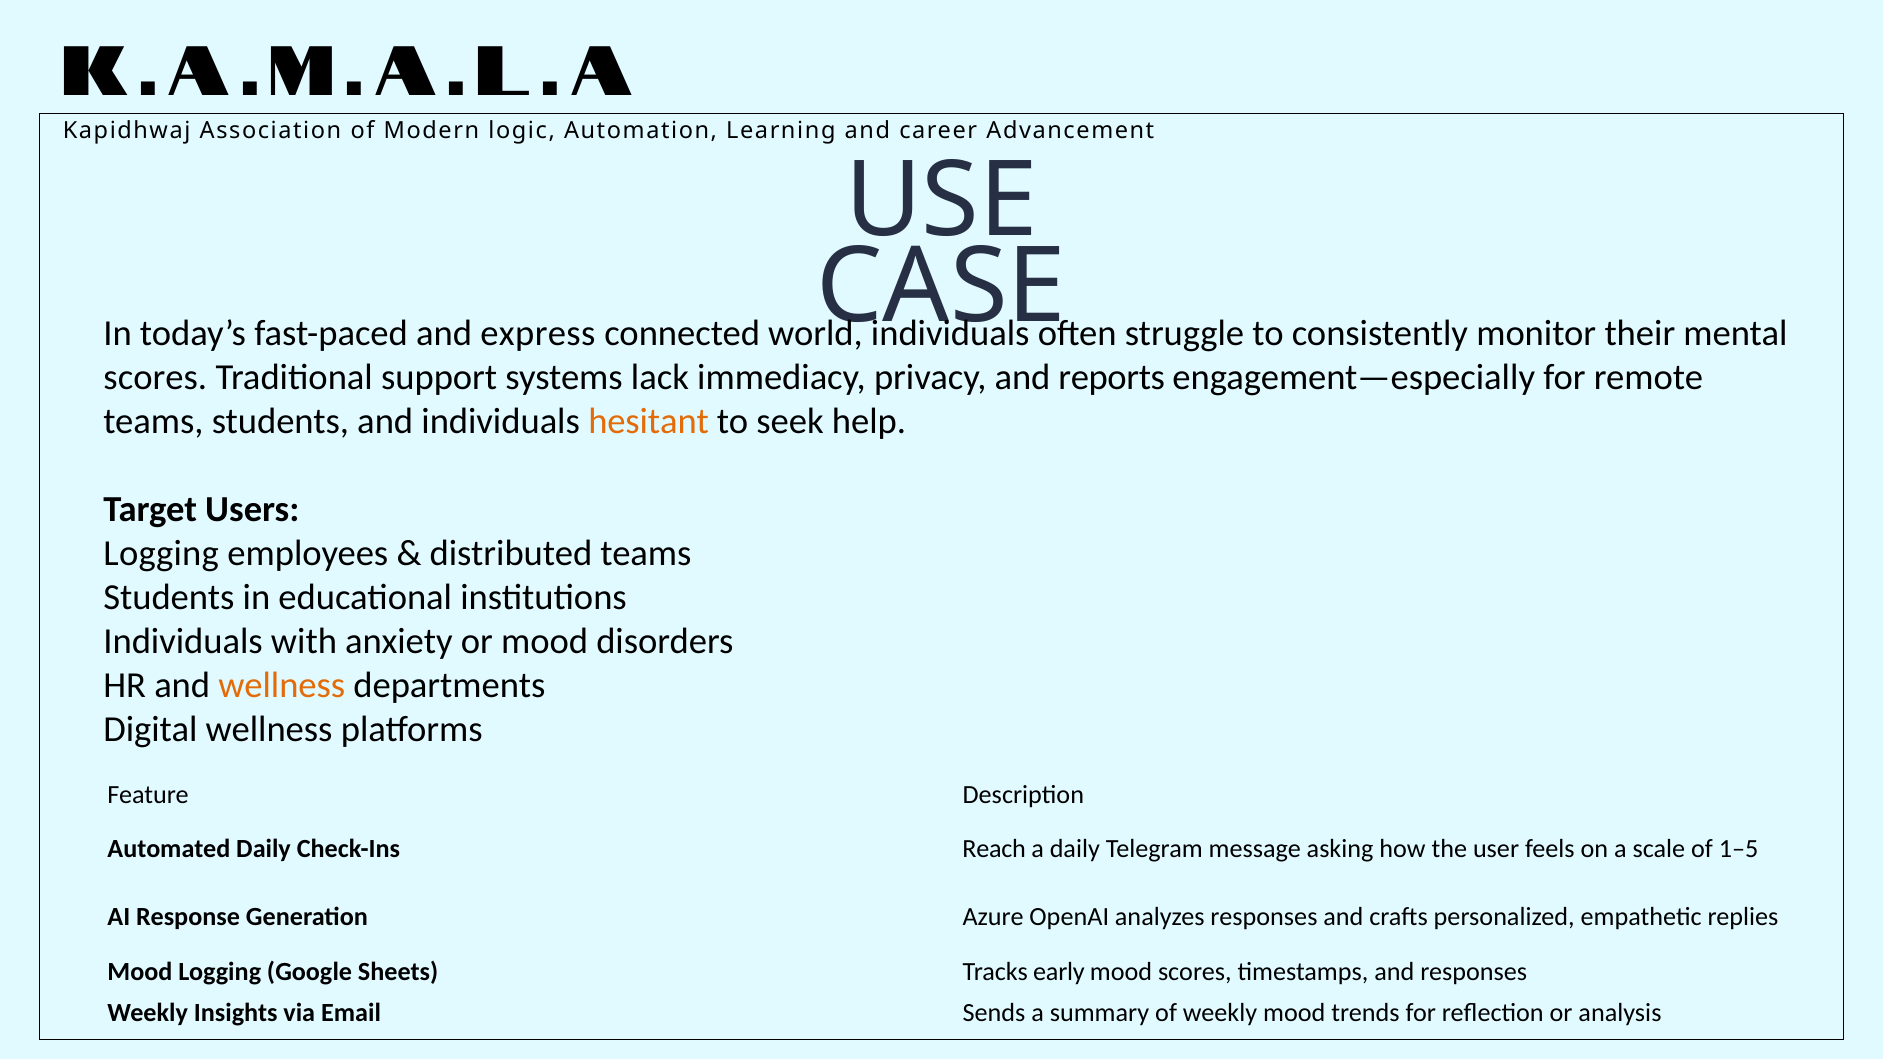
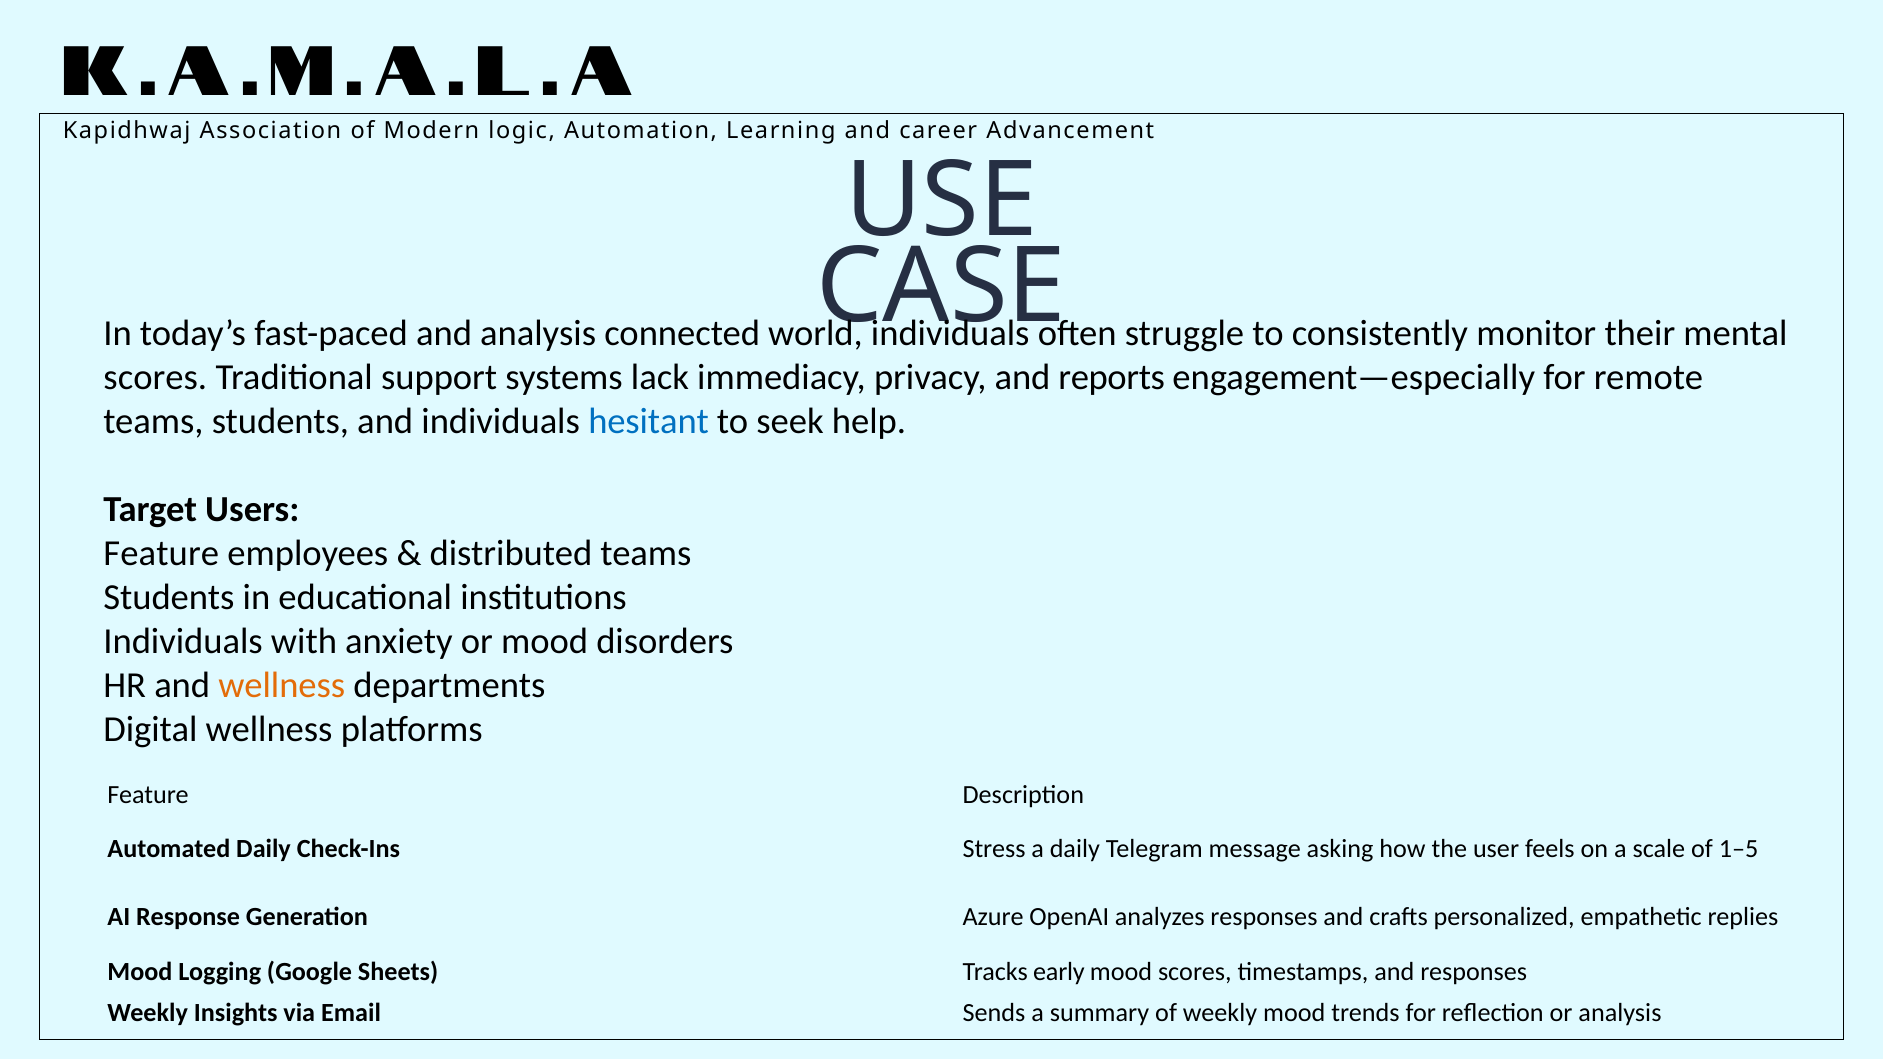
and express: express -> analysis (538, 334)
hesitant colour: orange -> blue (649, 422)
Logging: Logging -> Feature (161, 554)
Reach: Reach -> Stress (994, 849)
